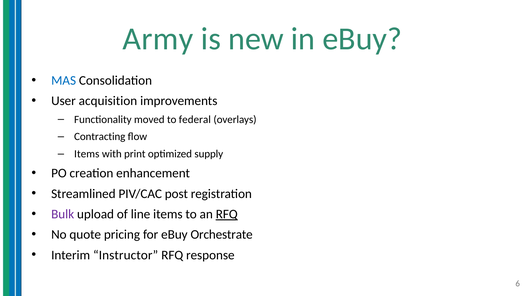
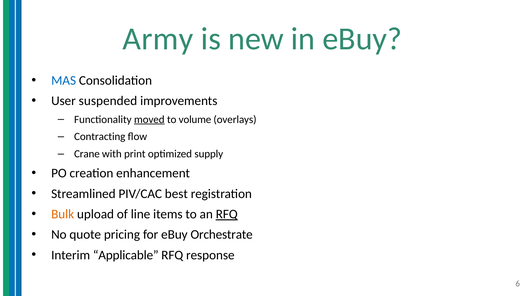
acquisition: acquisition -> suspended (108, 101)
moved underline: none -> present (149, 119)
federal: federal -> volume (195, 119)
Items: Items -> Crane (87, 154)
post: post -> best (176, 193)
Bulk colour: purple -> orange (63, 214)
Instructor: Instructor -> Applicable (126, 255)
